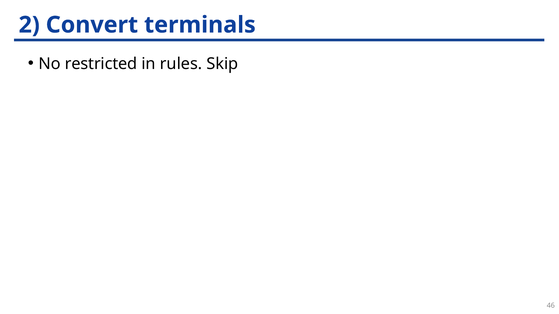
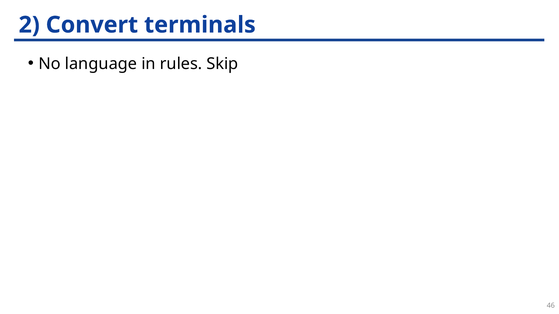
restricted: restricted -> language (101, 64)
